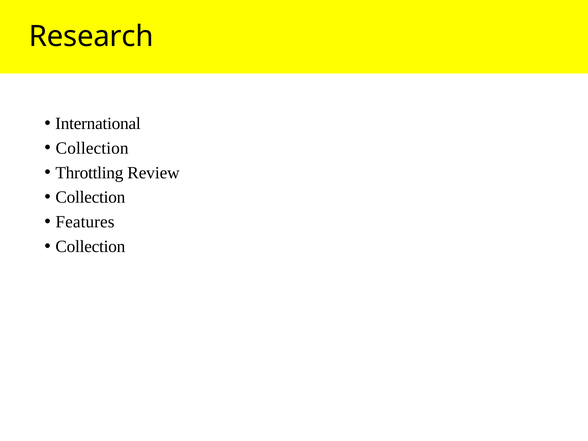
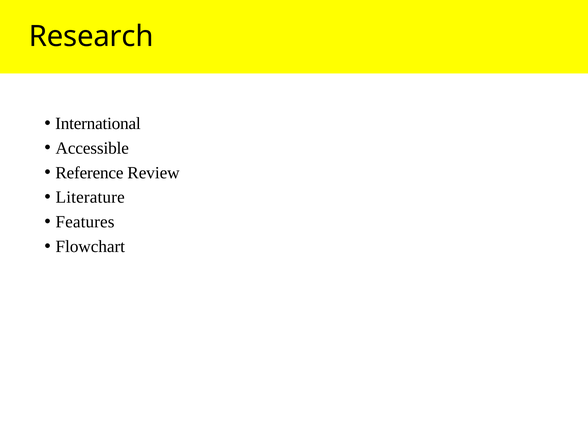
Collection: Collection -> Accessible (92, 148)
Throttling: Throttling -> Reference (89, 173)
Collection: Collection -> Literature (90, 197)
Collection: Collection -> Flowchart (90, 247)
